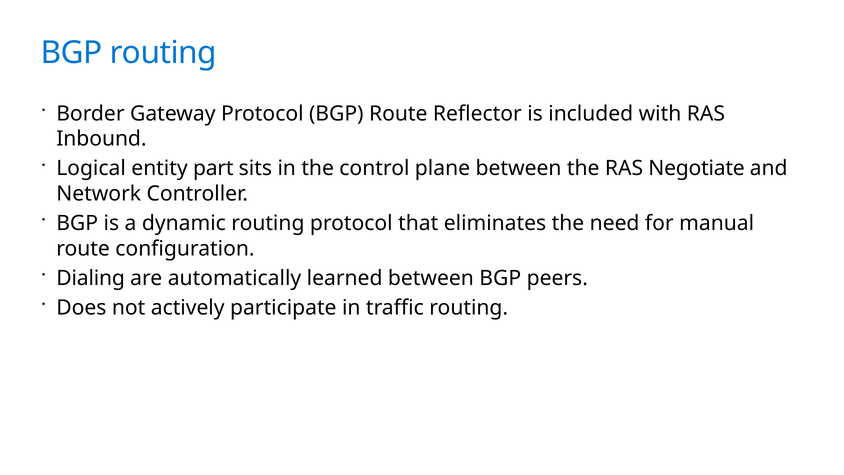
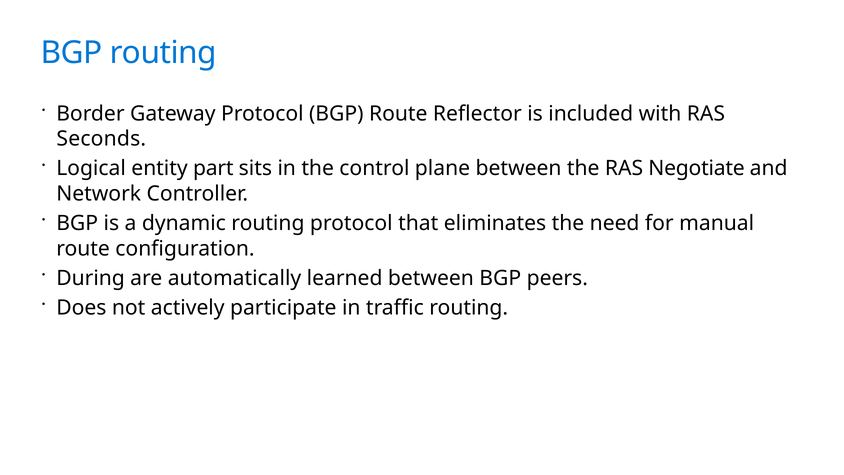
Inbound: Inbound -> Seconds (101, 139)
Dialing: Dialing -> During (91, 278)
